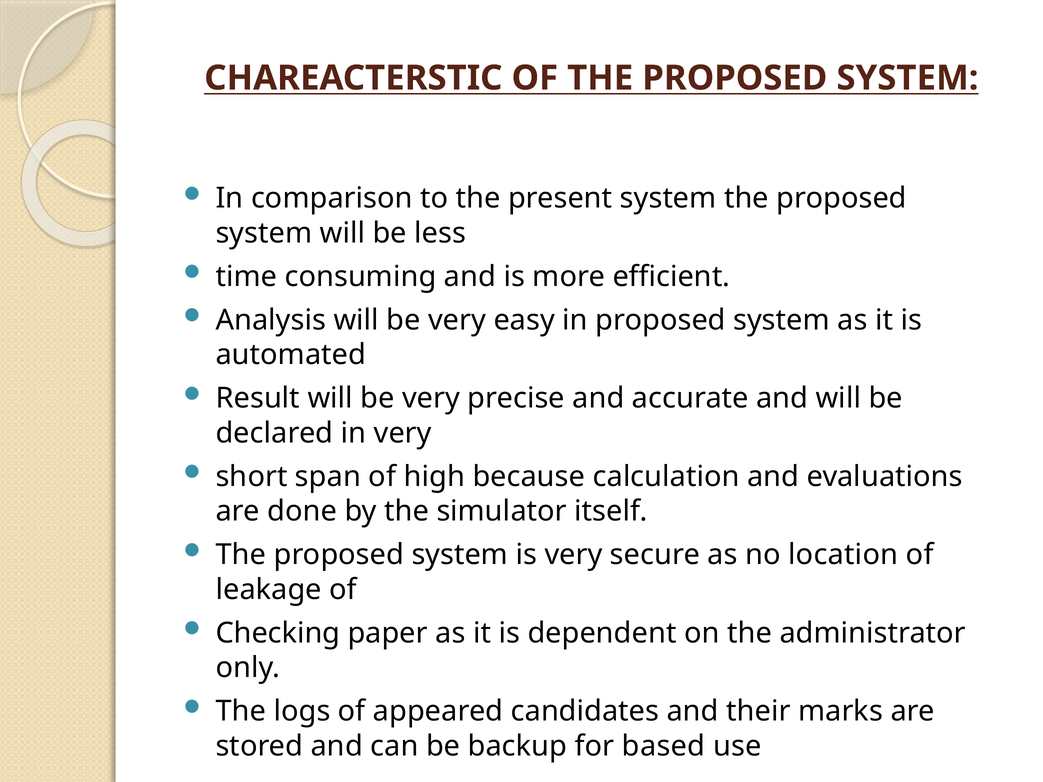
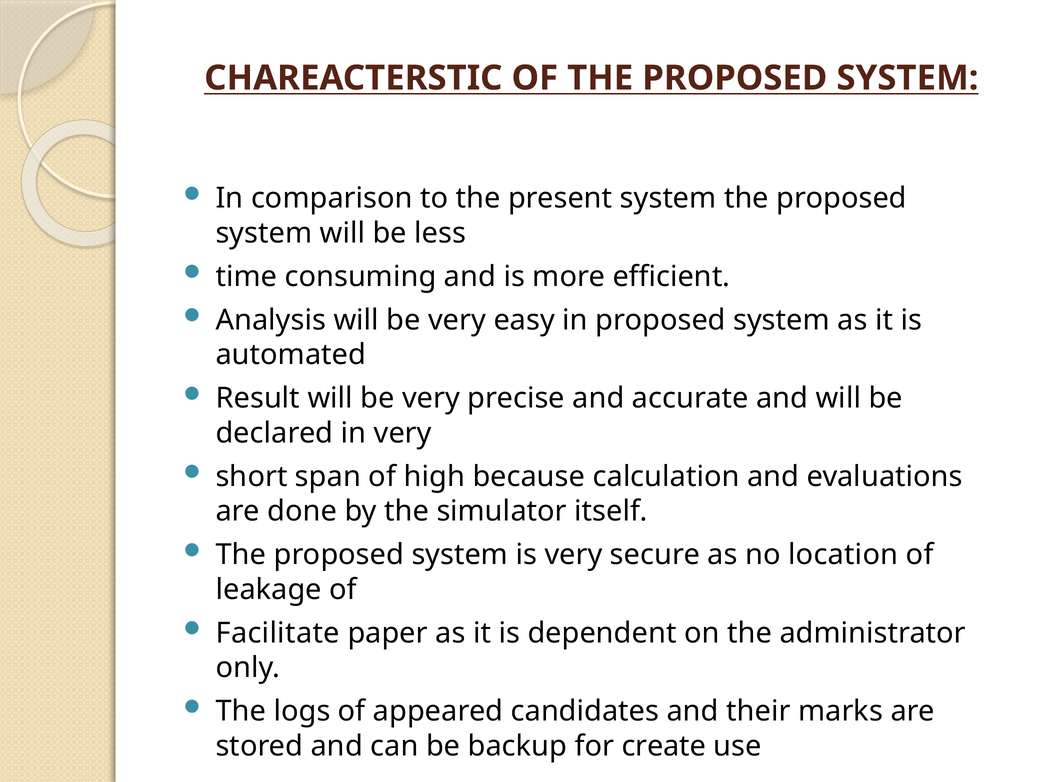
Checking: Checking -> Facilitate (278, 633)
based: based -> create (664, 746)
